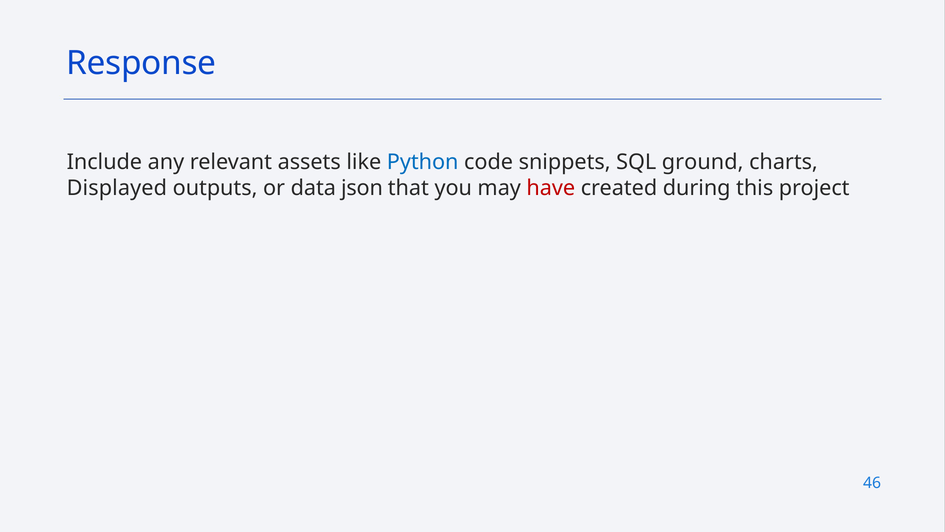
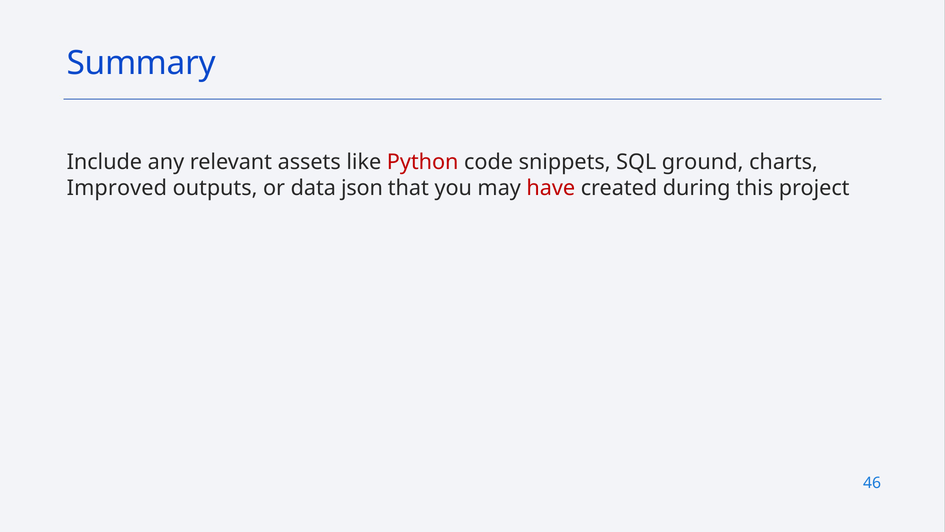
Response: Response -> Summary (141, 63)
Python colour: blue -> red (423, 162)
Displayed: Displayed -> Improved (117, 188)
